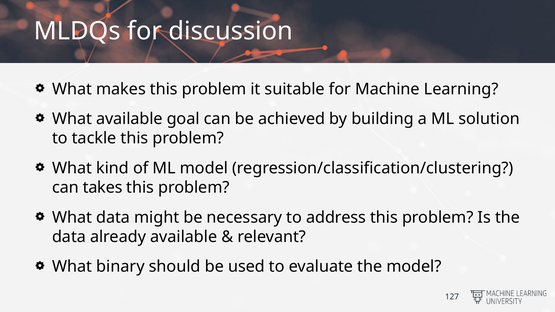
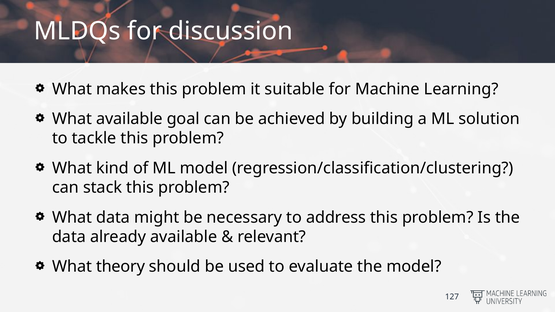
takes: takes -> stack (103, 188)
binary: binary -> theory (121, 267)
